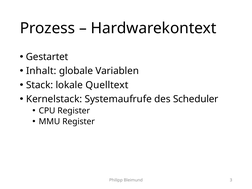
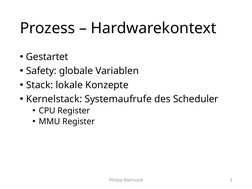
Inhalt: Inhalt -> Safety (41, 71)
Quelltext: Quelltext -> Konzepte (107, 85)
